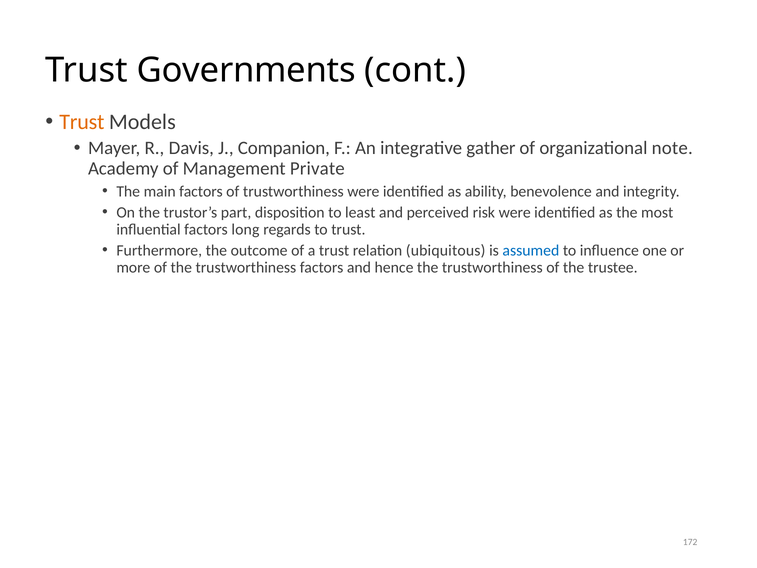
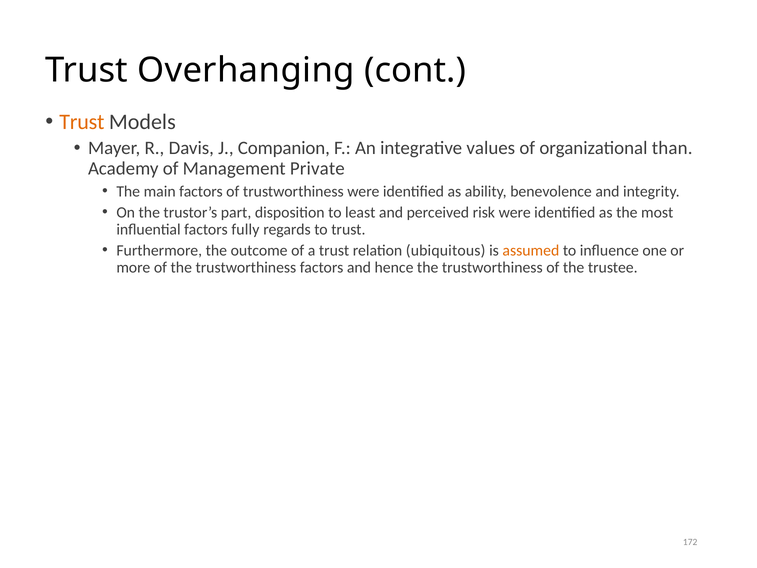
Governments: Governments -> Overhanging (246, 70)
gather: gather -> values (491, 148)
note: note -> than (672, 148)
long: long -> fully (245, 229)
assumed colour: blue -> orange (531, 250)
